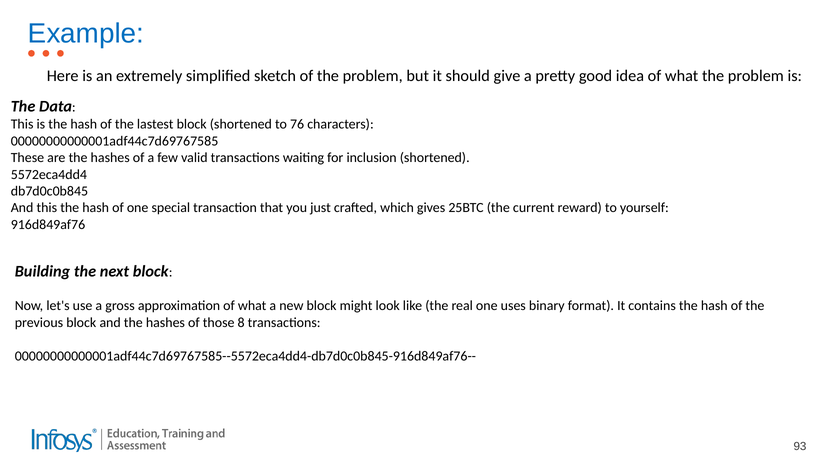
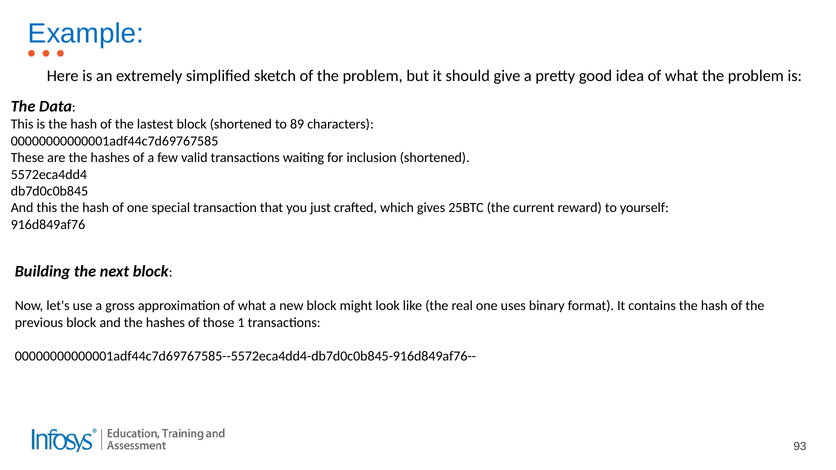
76: 76 -> 89 (297, 124)
8: 8 -> 1 (241, 323)
